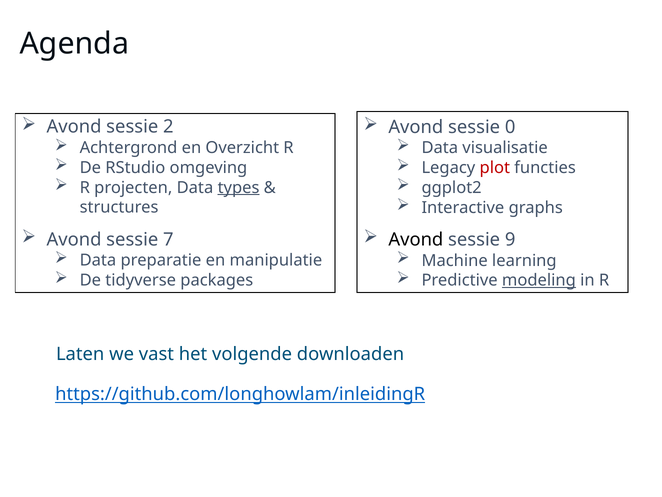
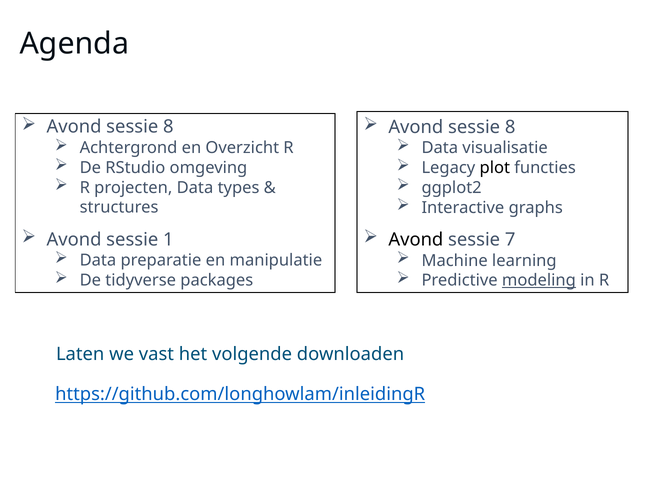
2: 2 -> 8 (168, 127)
0: 0 -> 8 (510, 127)
plot colour: red -> black (495, 168)
types underline: present -> none (239, 187)
7: 7 -> 1 (168, 239)
9: 9 -> 7 (510, 240)
